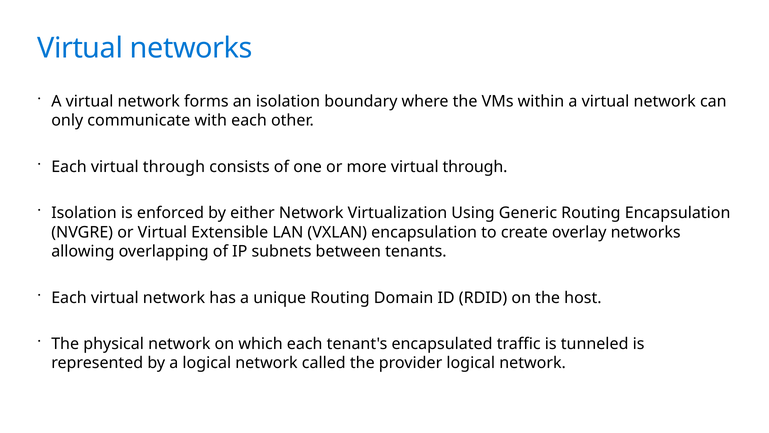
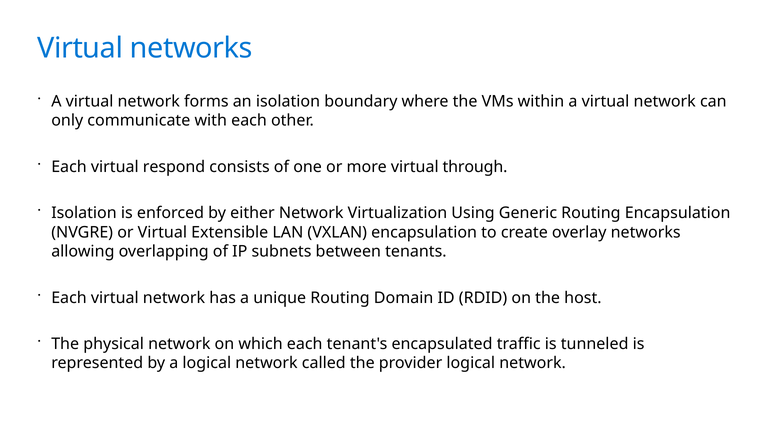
Each virtual through: through -> respond (174, 167)
